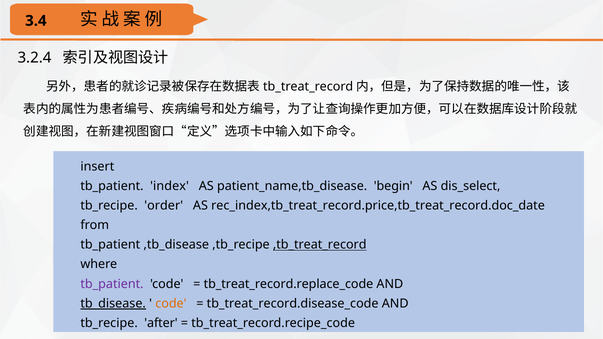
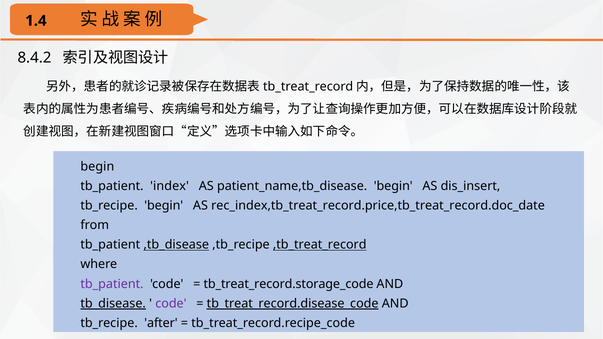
3.4: 3.4 -> 1.4 (36, 21)
3.2.4: 3.2.4 -> 8.4.2 (34, 58)
insert: insert -> begin (97, 166)
dis_select: dis_select -> dis_insert (471, 186)
tb_recipe order: order -> begin (164, 206)
,tb_disease underline: none -> present (176, 245)
tb_treat_record.replace_code: tb_treat_record.replace_code -> tb_treat_record.storage_code (289, 284)
code colour: orange -> purple (171, 304)
tb_treat_record.disease_code underline: none -> present (293, 304)
